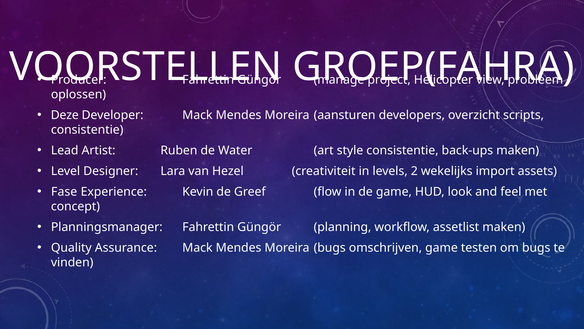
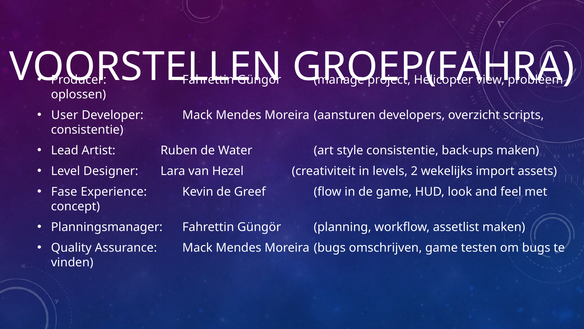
Deze: Deze -> User (65, 115)
